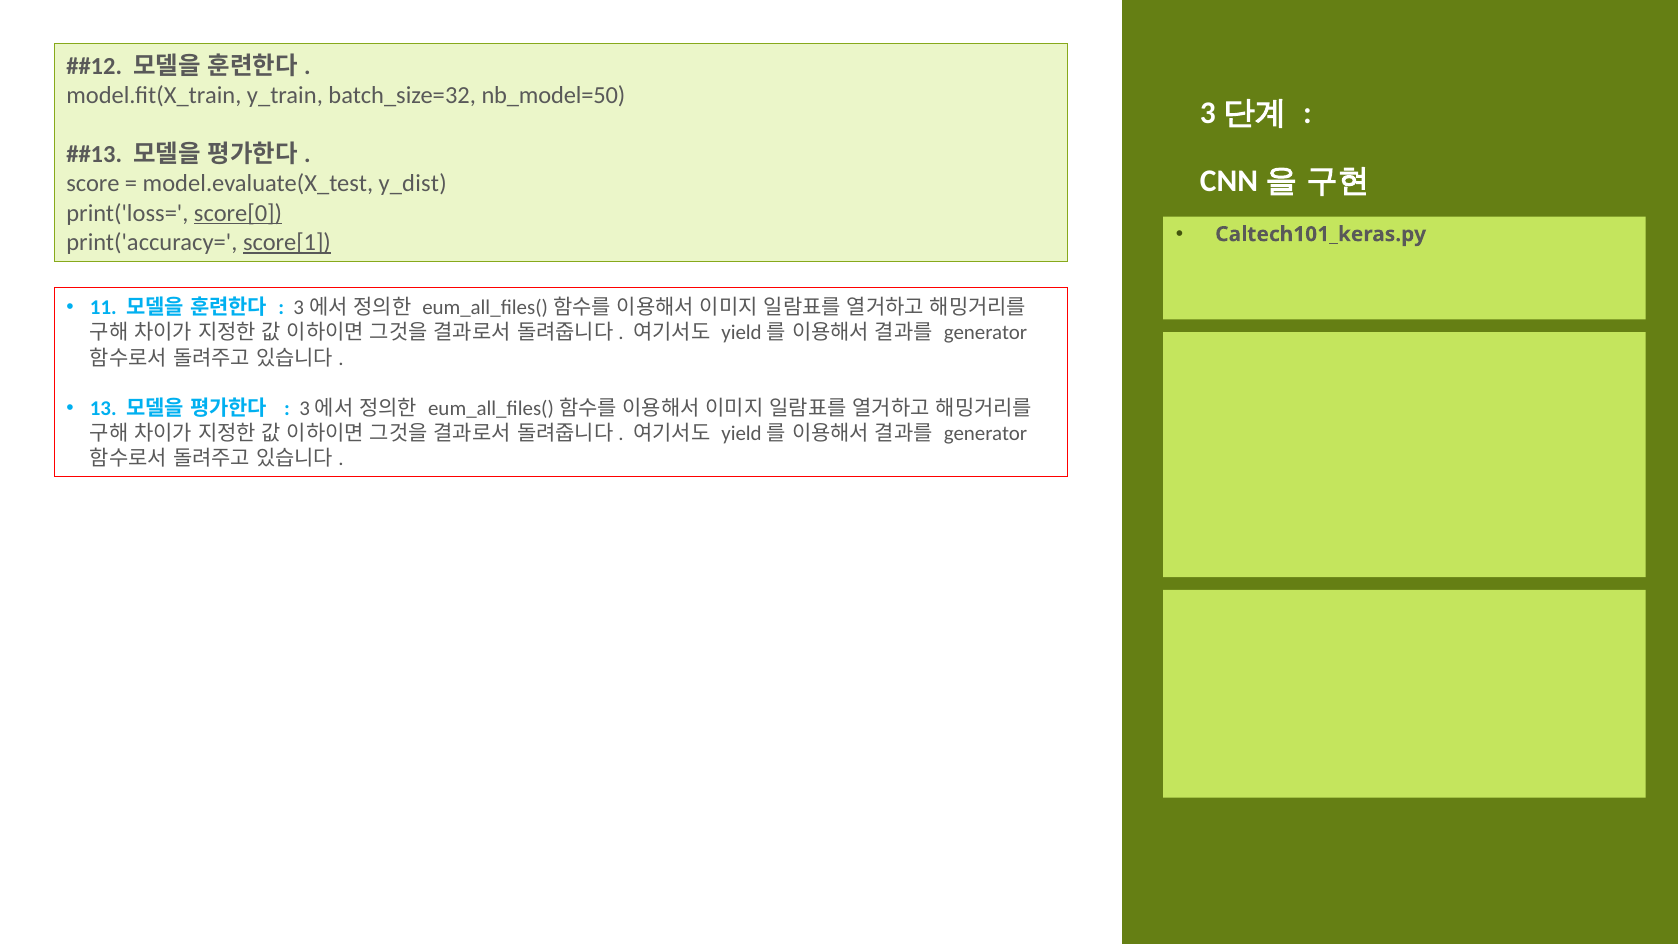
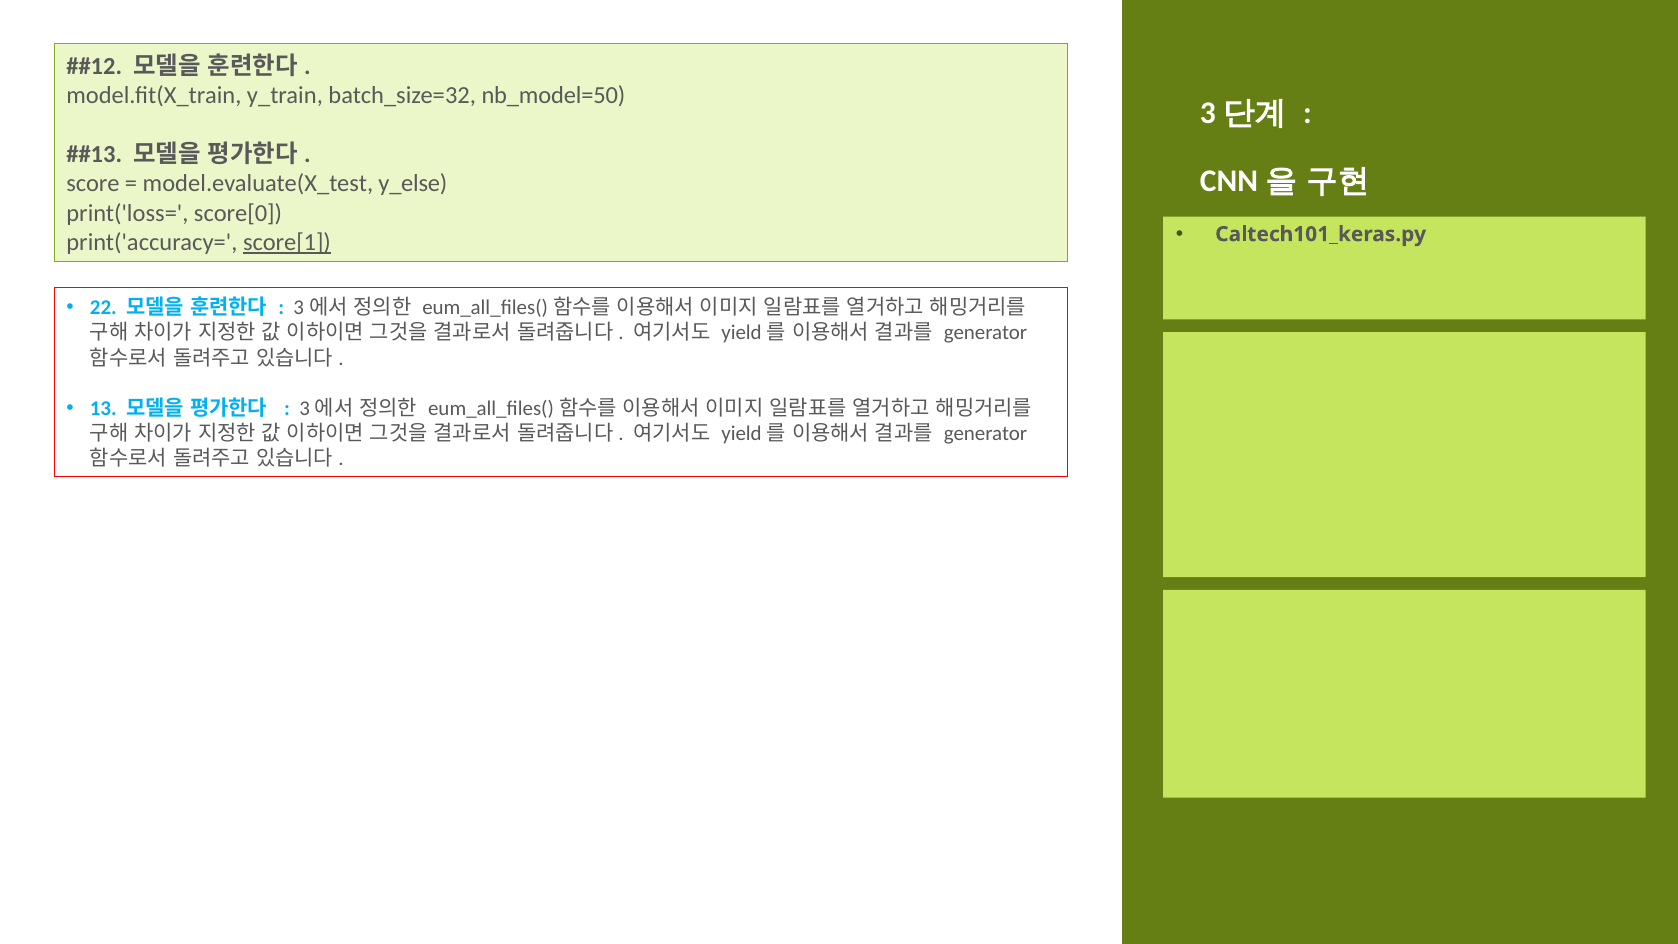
y_dist: y_dist -> y_else (413, 184)
score[0 underline: present -> none (238, 213)
11: 11 -> 22 (103, 308)
